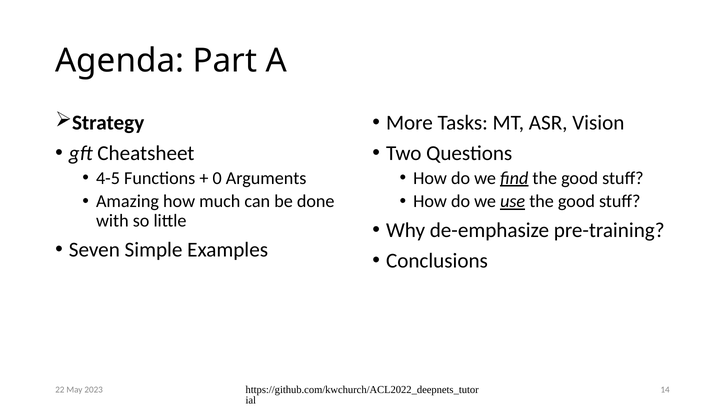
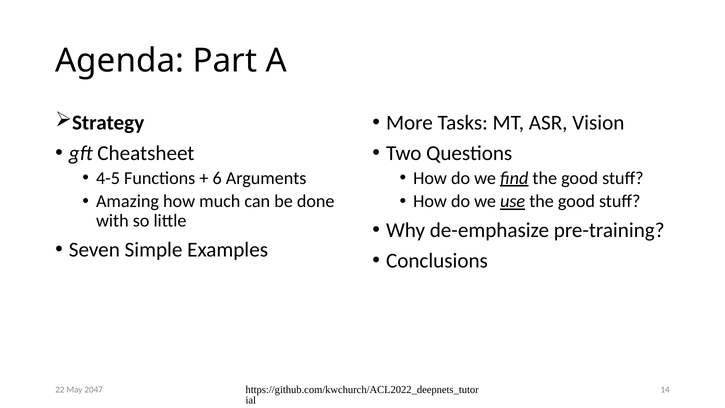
0: 0 -> 6 (217, 178)
2023: 2023 -> 2047 (94, 389)
